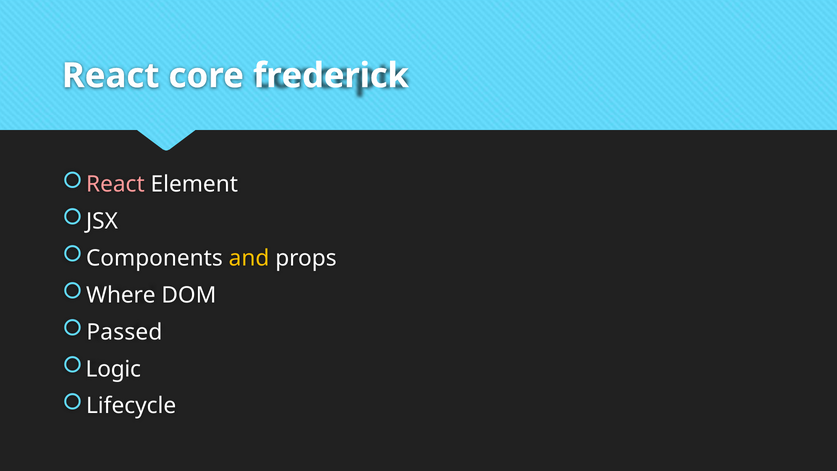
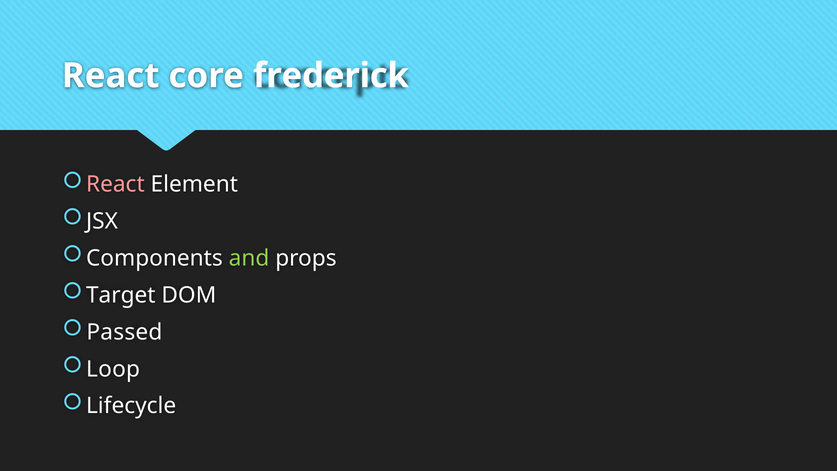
and colour: yellow -> light green (249, 258)
Where: Where -> Target (121, 295)
Logic: Logic -> Loop (113, 369)
